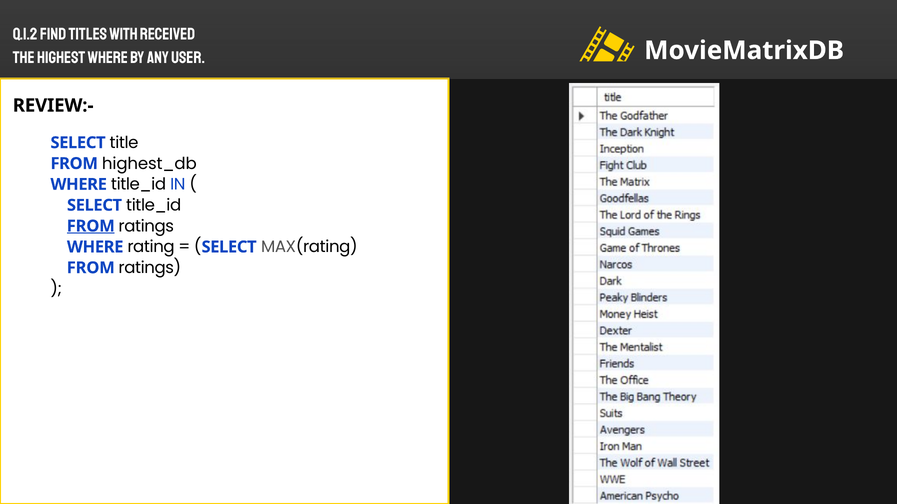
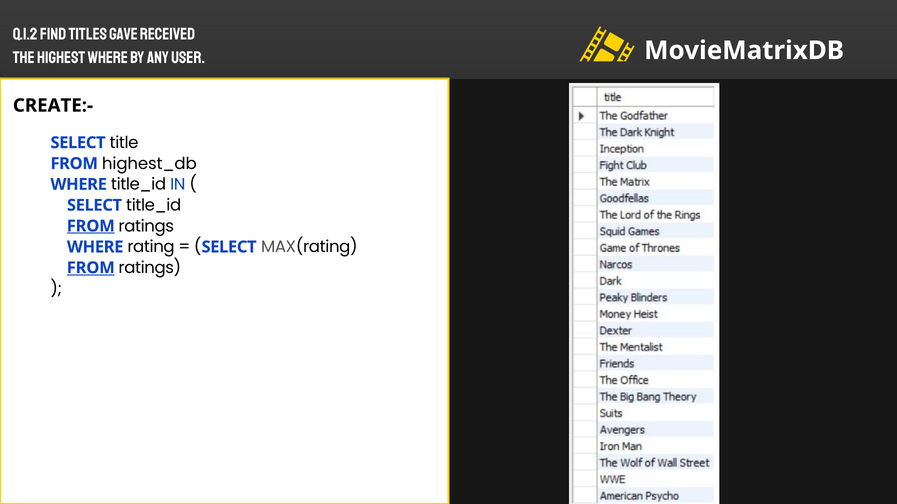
with: with -> gave (123, 34)
REVIEW:-: REVIEW:- -> CREATE:- (53, 106)
FROM underline: none -> present (91, 268)
